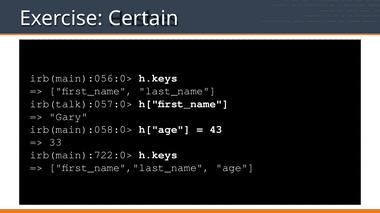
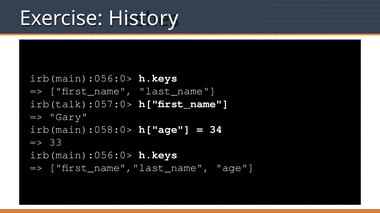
Certain: Certain -> History (143, 19)
43: 43 -> 34 (216, 130)
irb(main):722:0>: irb(main):722:0> -> irb(main):056:0> (81, 155)
